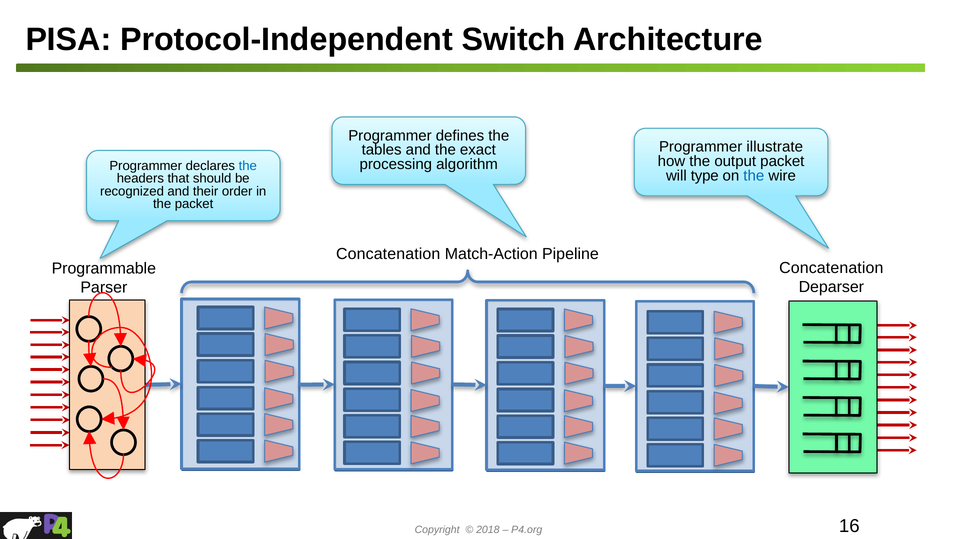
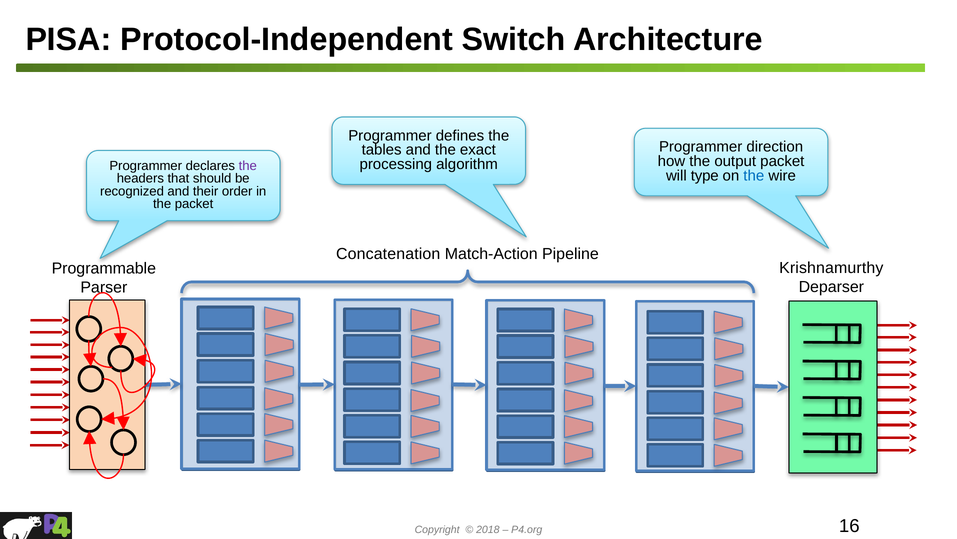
illustrate: illustrate -> direction (775, 147)
the colour: blue -> purple (248, 166)
Concatenation: Concatenation -> Krishnamurthy (831, 268)
